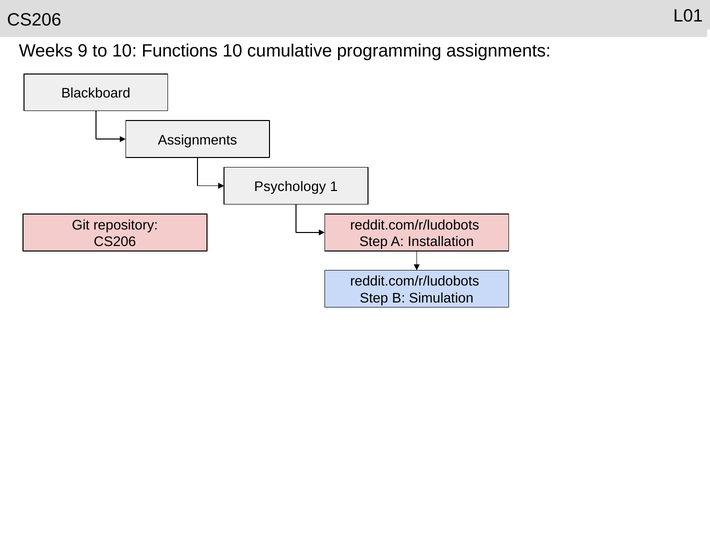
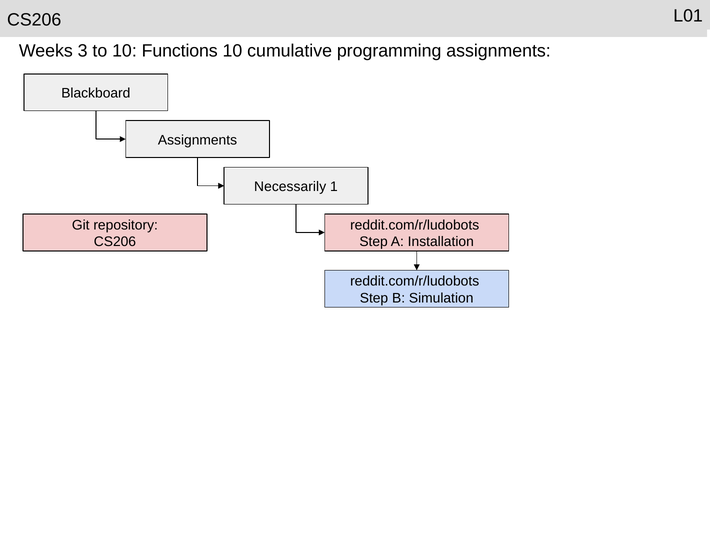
9: 9 -> 3 (83, 51)
Psychology: Psychology -> Necessarily (290, 187)
